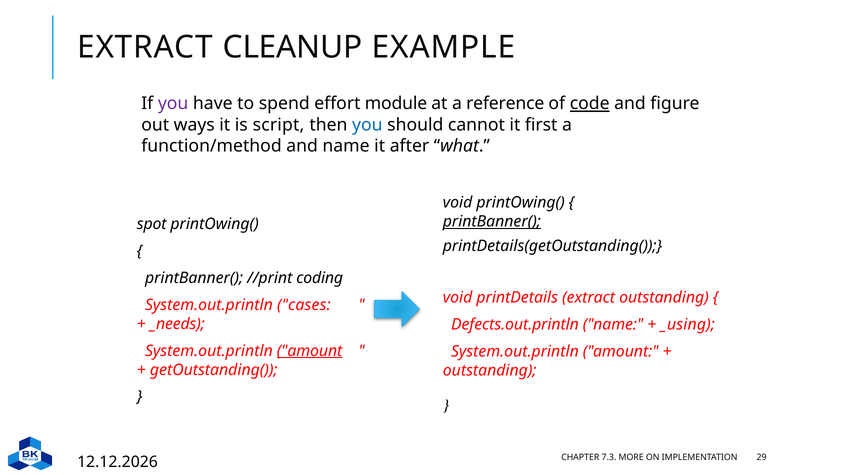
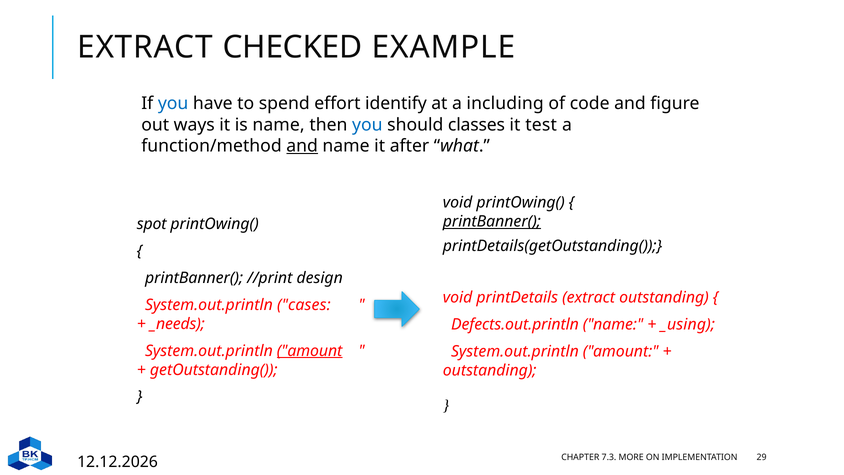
CLEANUP: CLEANUP -> CHECKED (293, 47)
you colour: purple -> blue (173, 104)
module: module -> identify (396, 104)
reference: reference -> including (505, 104)
code underline: present -> none (590, 104)
is script: script -> name (279, 125)
cannot: cannot -> classes (477, 125)
first: first -> test (541, 125)
and underline: none -> present (302, 146)
coding: coding -> design (320, 278)
